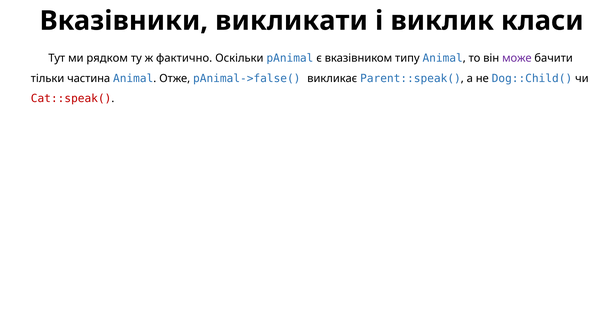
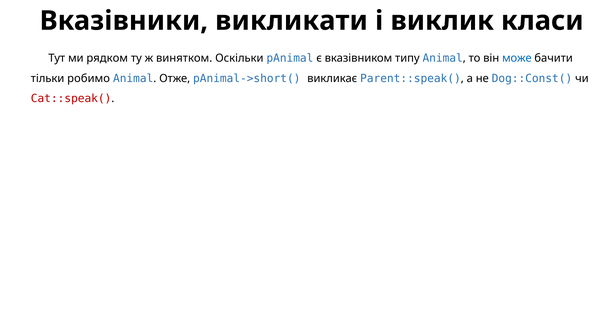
фактично: фактично -> винятком (184, 58)
може colour: purple -> blue (517, 58)
частина: частина -> робимо (89, 78)
pAnimal->false(: pAnimal->false( -> pAnimal->short( (247, 78)
Dog::Child(: Dog::Child( -> Dog::Const( (532, 78)
